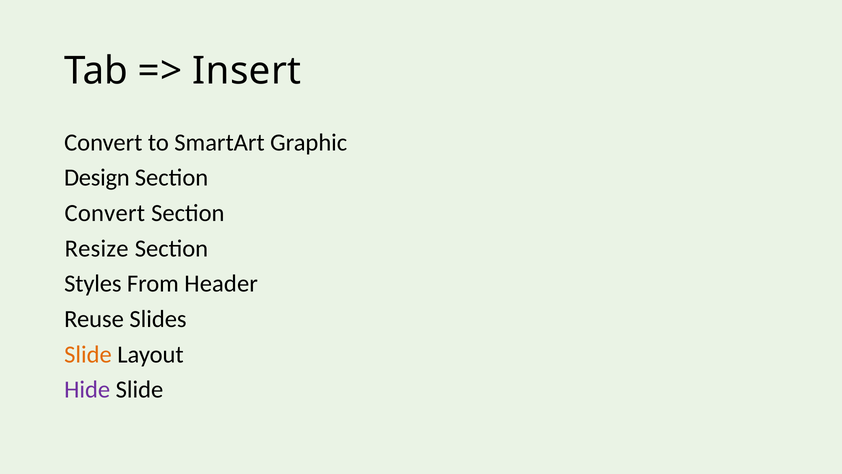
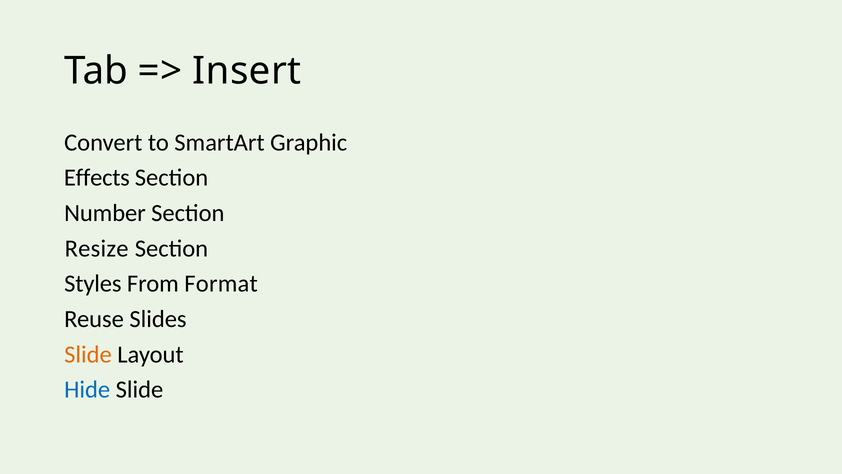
Design: Design -> Effects (97, 178)
Convert: Convert -> Number (105, 213)
Header: Header -> Format (221, 284)
Hide colour: purple -> blue (87, 389)
